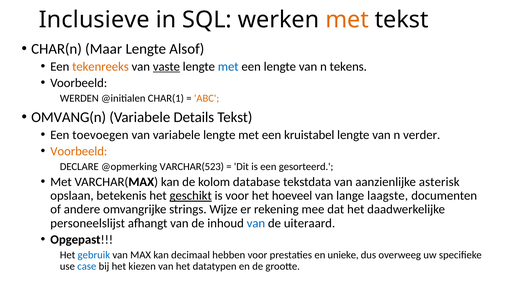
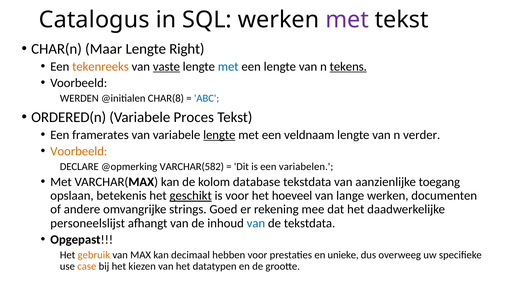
Inclusieve: Inclusieve -> Catalogus (94, 20)
met colour: orange -> purple (347, 20)
Alsof: Alsof -> Right (187, 49)
tekens underline: none -> present (348, 66)
CHAR(1: CHAR(1 -> CHAR(8 (166, 98)
ABC colour: orange -> blue (207, 98)
OMVANG(n: OMVANG(n -> ORDERED(n (69, 117)
Details: Details -> Proces (194, 117)
toevoegen: toevoegen -> framerates (100, 135)
lengte underline: none -> present (219, 135)
kruistabel: kruistabel -> veldnaam (309, 135)
VARCHAR(523: VARCHAR(523 -> VARCHAR(582 (192, 167)
gesorteerd: gesorteerd -> variabelen (306, 167)
asterisk: asterisk -> toegang (439, 182)
lange laagste: laagste -> werken (388, 196)
Wijze: Wijze -> Goed (223, 209)
de uiteraard: uiteraard -> tekstdata (310, 223)
gebruik colour: blue -> orange (94, 255)
case colour: blue -> orange (87, 266)
